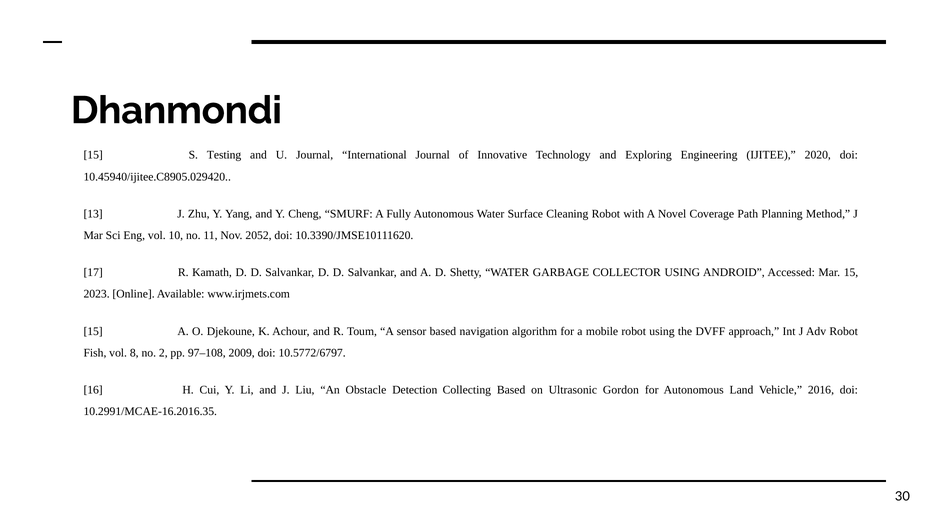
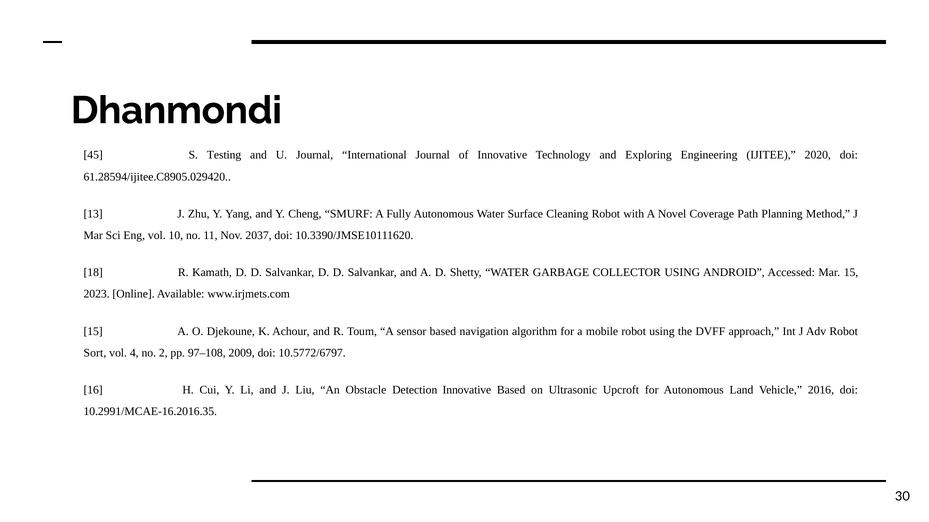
15: 15 -> 45 (93, 155)
10.45940/ijitee.C8905.029420: 10.45940/ijitee.C8905.029420 -> 61.28594/ijitee.C8905.029420 (157, 177)
2052: 2052 -> 2037 (259, 236)
17: 17 -> 18 (93, 273)
Fish: Fish -> Sort (95, 353)
8: 8 -> 4 (134, 353)
Detection Collecting: Collecting -> Innovative (467, 390)
Gordon: Gordon -> Upcroft (621, 390)
